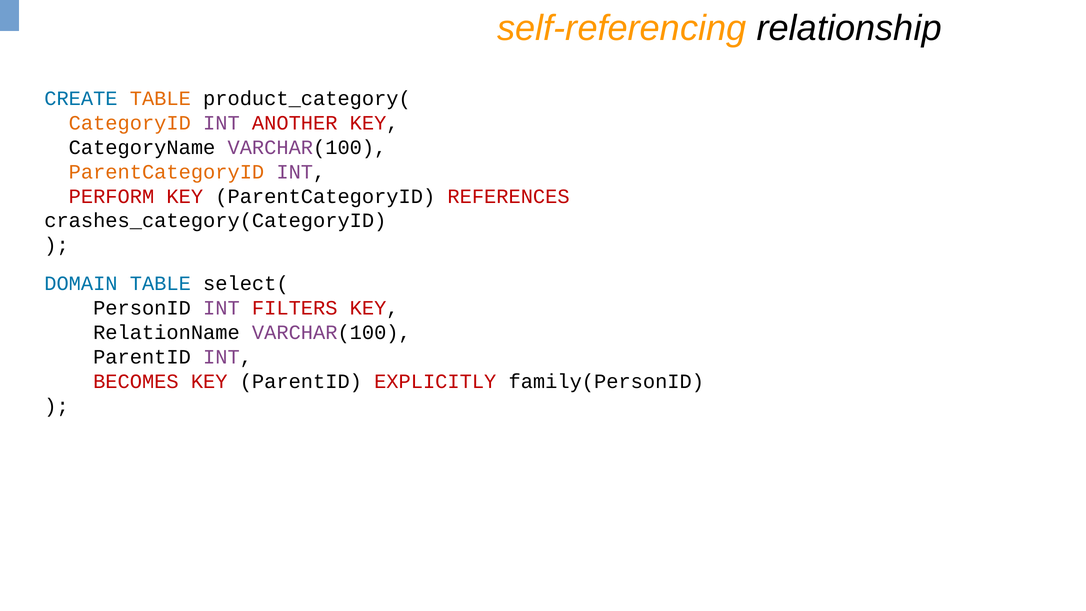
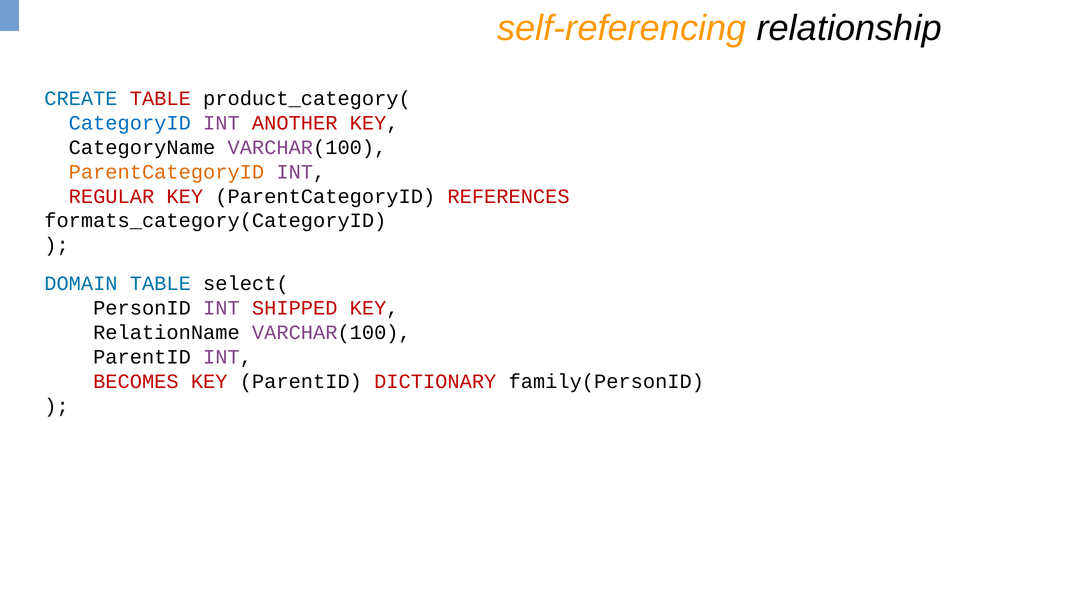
TABLE colour: orange -> red (160, 99)
CategoryID colour: orange -> blue (130, 123)
PERFORM: PERFORM -> REGULAR (111, 196)
crashes_category(CategoryID: crashes_category(CategoryID -> formats_category(CategoryID (215, 221)
FILTERS: FILTERS -> SHIPPED (295, 308)
EXPLICITLY: EXPLICITLY -> DICTIONARY (435, 381)
